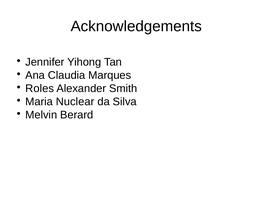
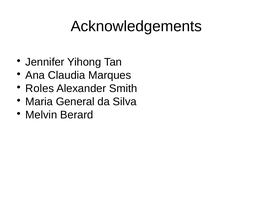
Nuclear: Nuclear -> General (75, 102)
